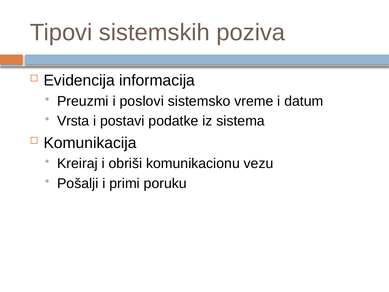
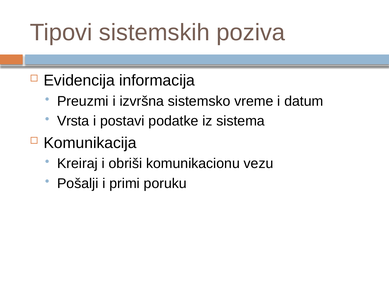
poslovi: poslovi -> izvršna (142, 101)
